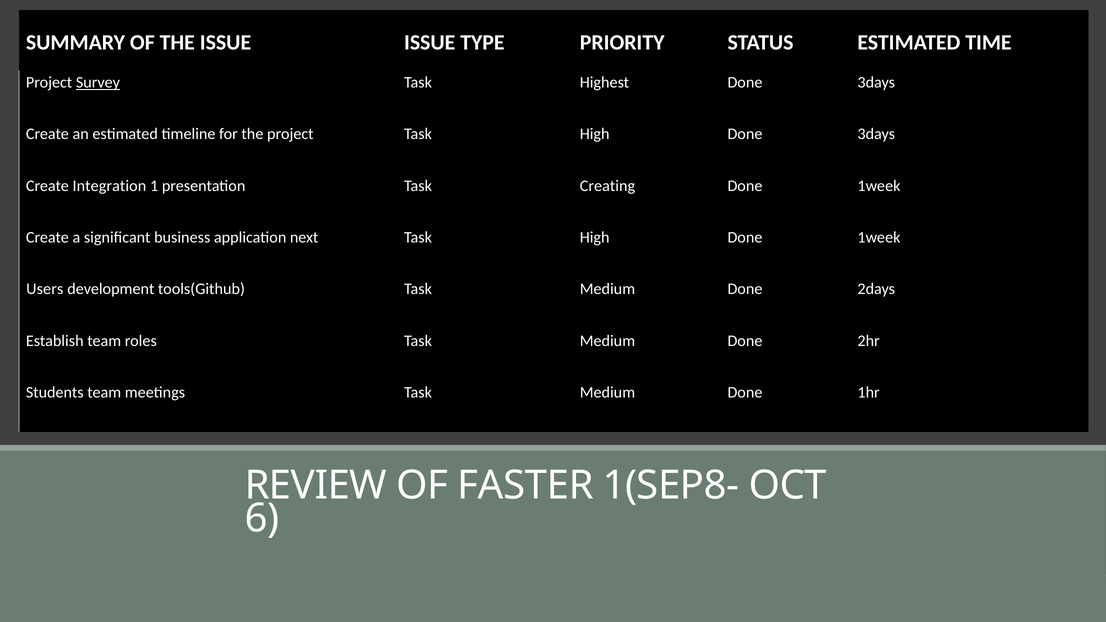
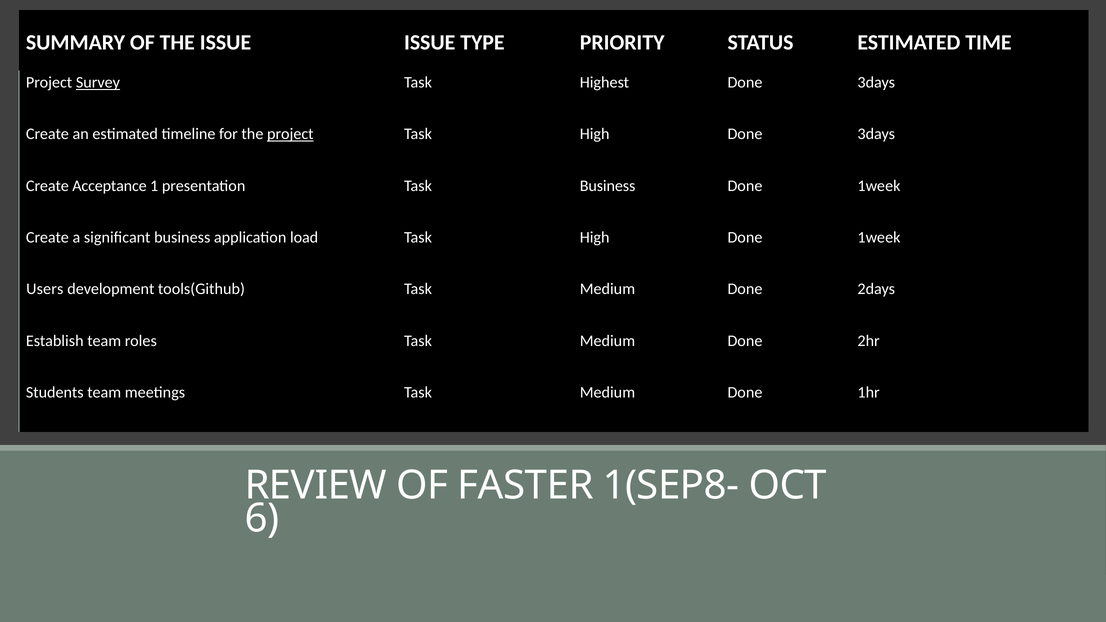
project underline: none -> present (290, 134)
Integration: Integration -> Acceptance (110, 186)
Task Creating: Creating -> Business (608, 186)
next: next -> load (304, 238)
